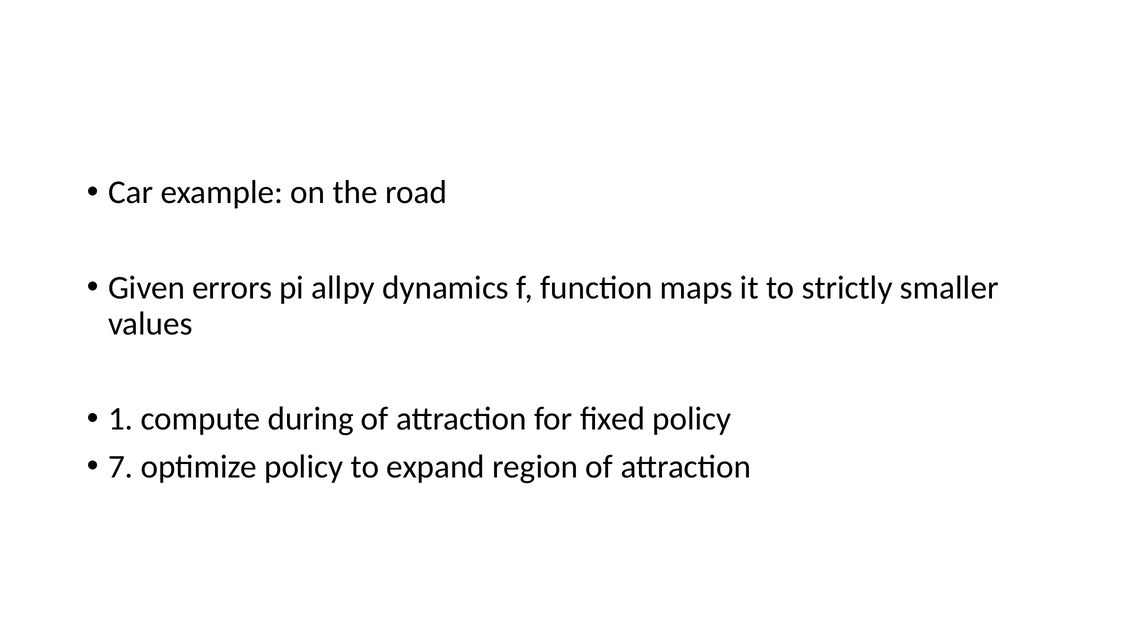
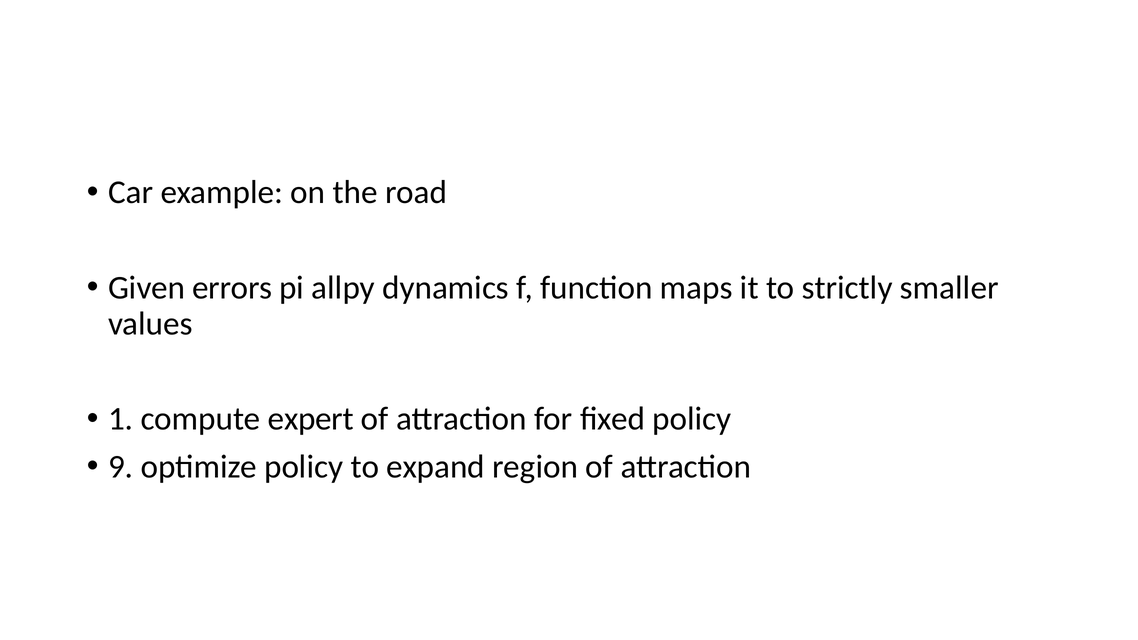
during: during -> expert (311, 419)
7: 7 -> 9 (121, 467)
